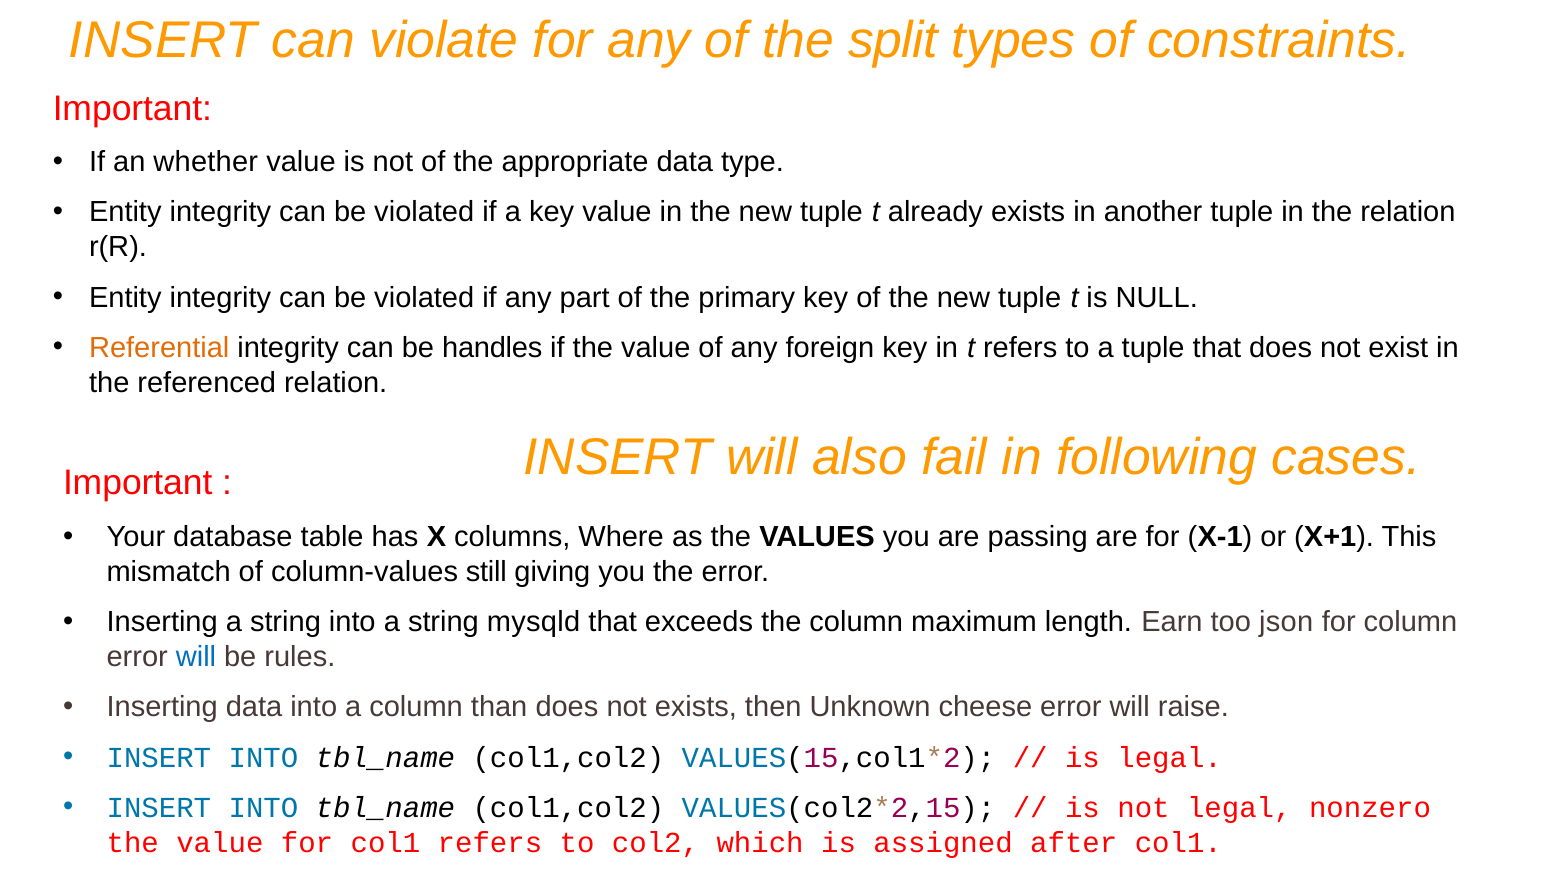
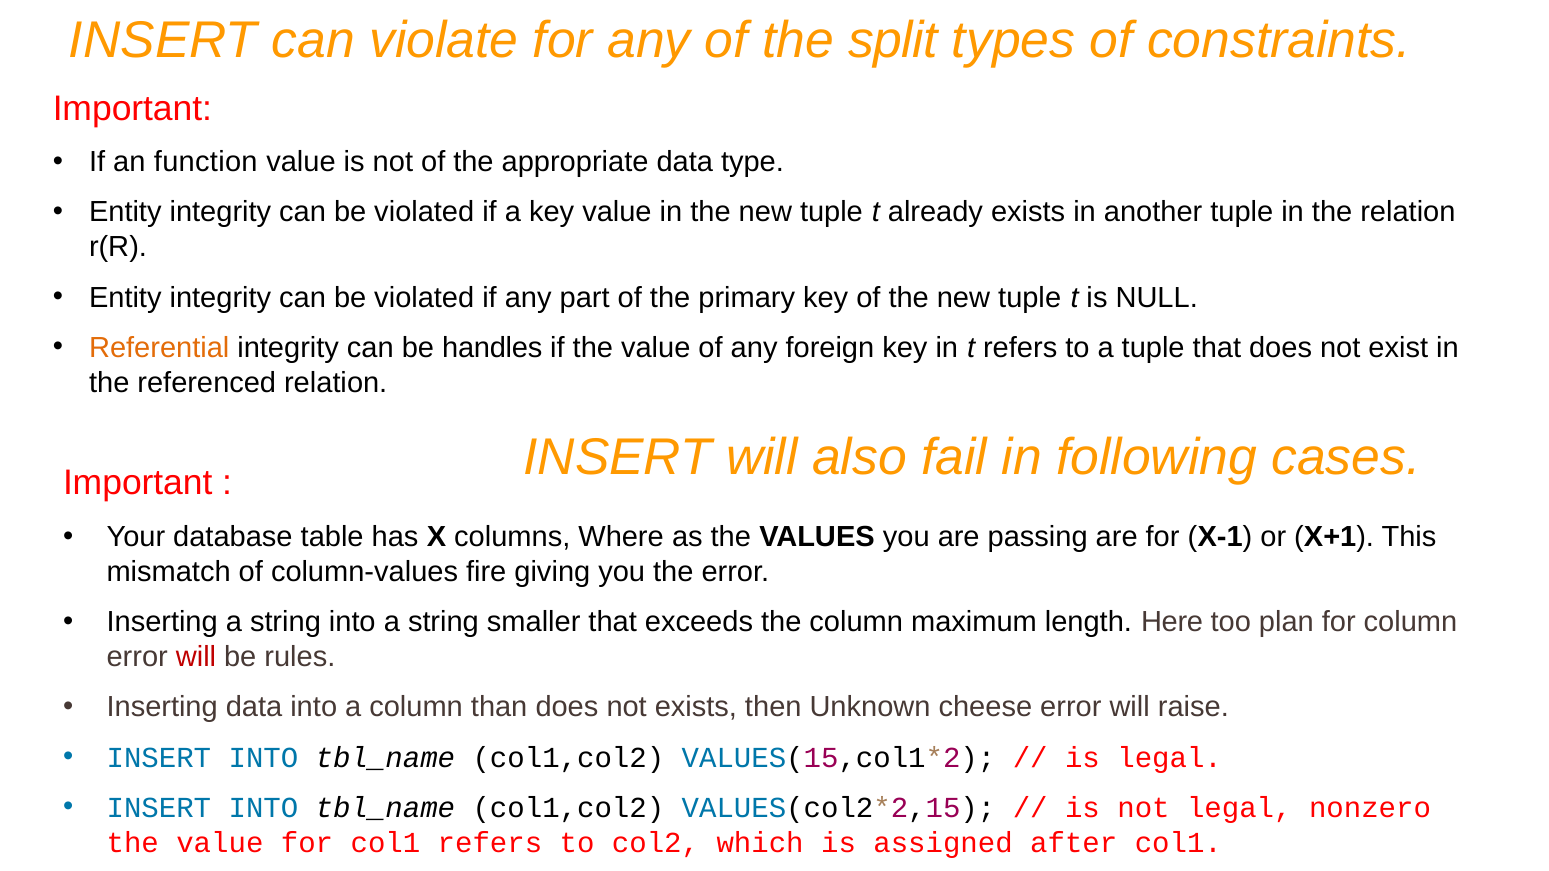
whether: whether -> function (206, 162)
still: still -> fire (486, 572)
mysqld: mysqld -> smaller (534, 622)
Earn: Earn -> Here (1172, 622)
json: json -> plan (1286, 622)
will colour: blue -> red (196, 657)
